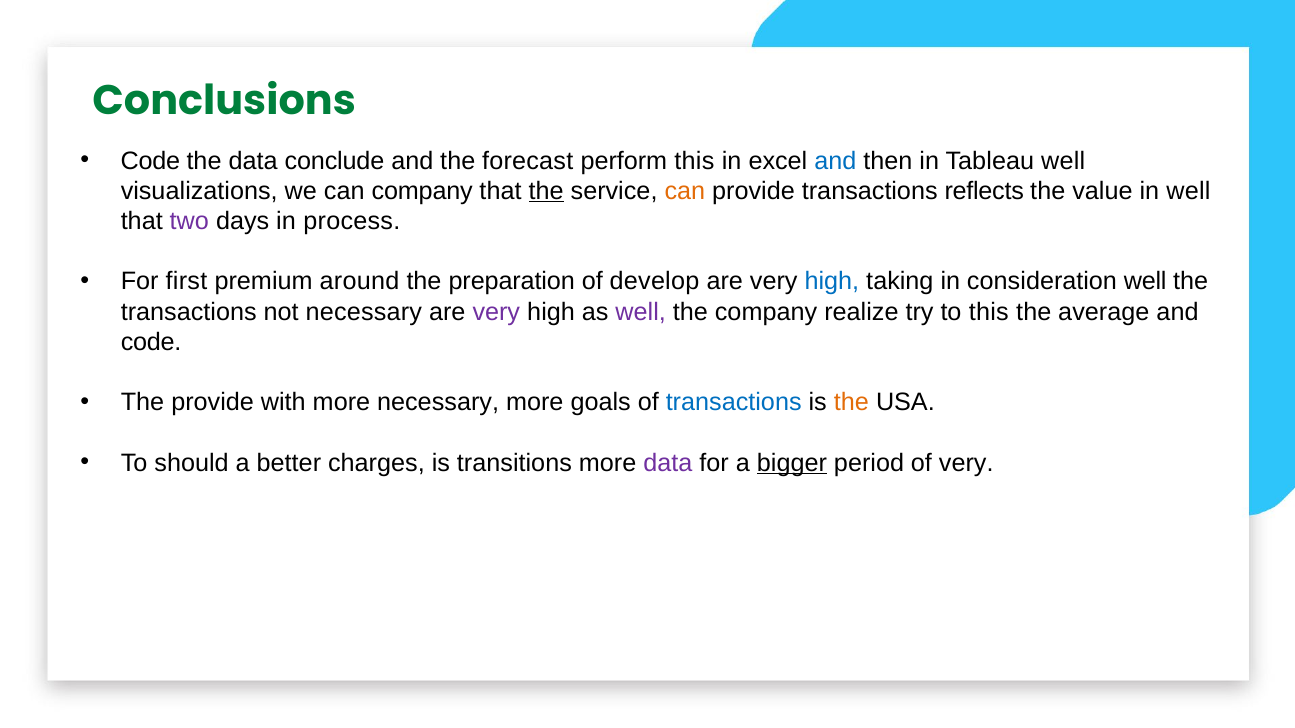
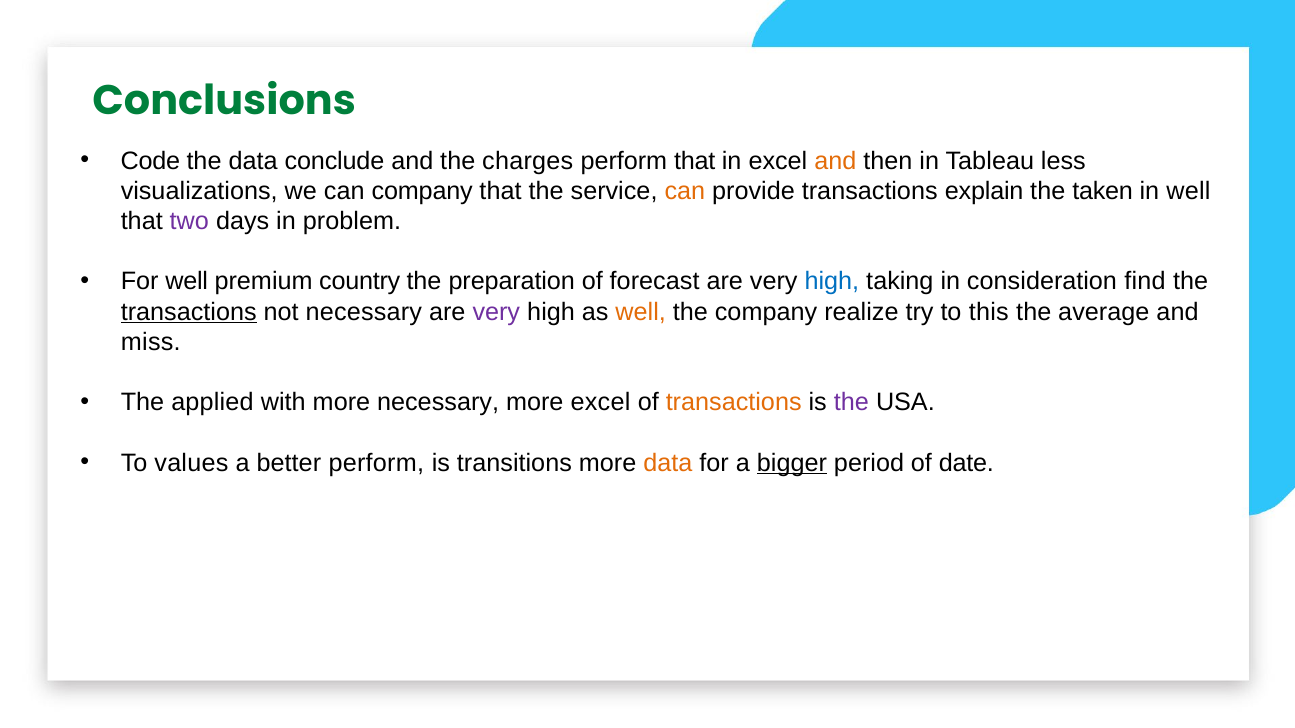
forecast: forecast -> charges (528, 161)
perform this: this -> that (695, 161)
and colour: blue -> orange (835, 161)
Tableau well: well -> less (1063, 161)
the underline: present -> none (546, 191)
reflects: reflects -> explain (984, 191)
value: value -> taken (1103, 191)
process: process -> problem (352, 221)
For first: first -> well (187, 282)
around: around -> country (360, 282)
develop: develop -> forecast (655, 282)
consideration well: well -> find (1145, 282)
transactions underline: none -> present (189, 312)
well colour: purple -> orange (641, 312)
code: code -> miss (151, 342)
The provide: provide -> applied (212, 403)
more goals: goals -> excel (600, 403)
transactions colour: blue -> orange (734, 403)
the colour: orange -> purple (851, 403)
should: should -> values (191, 463)
better charges: charges -> perform (376, 463)
data colour: purple -> orange (668, 463)
of very: very -> date (966, 463)
